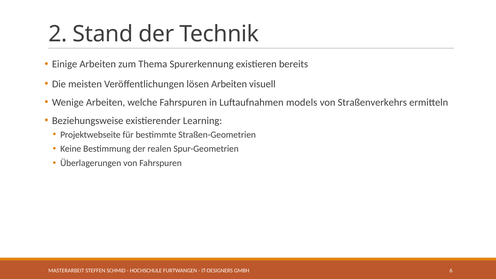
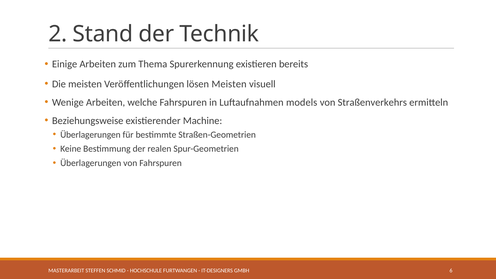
lösen Arbeiten: Arbeiten -> Meisten (229, 84)
Learning: Learning -> Machine (203, 121)
Projektwebseite: Projektwebseite -> Überlagerungen (90, 135)
